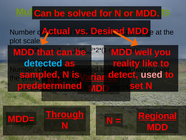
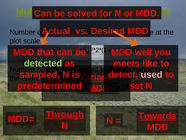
detected colour: light blue -> light green (43, 63)
reality: reality -> meets (126, 63)
Regional: Regional -> Towards (157, 116)
